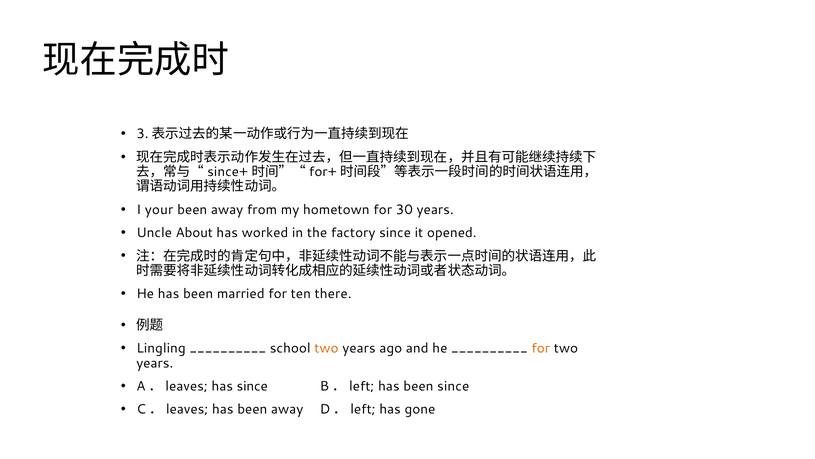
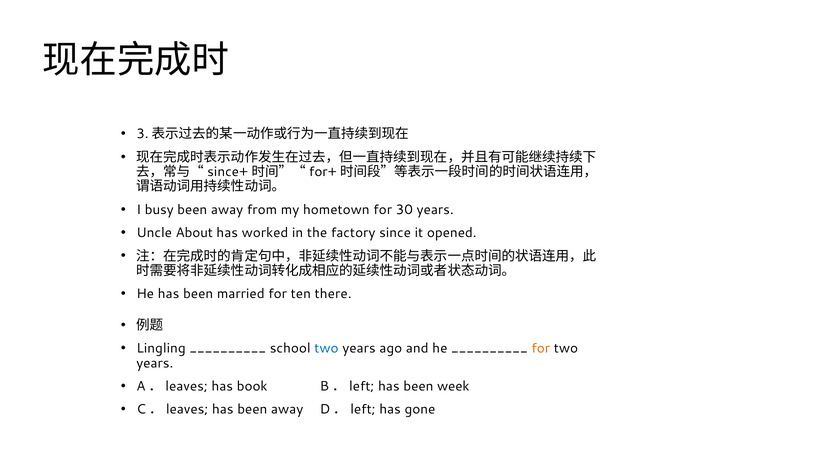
your: your -> busy (159, 209)
two colour: orange -> blue (326, 348)
has since: since -> book (252, 386)
been since: since -> week (453, 386)
